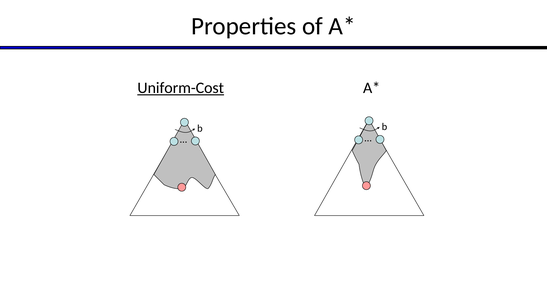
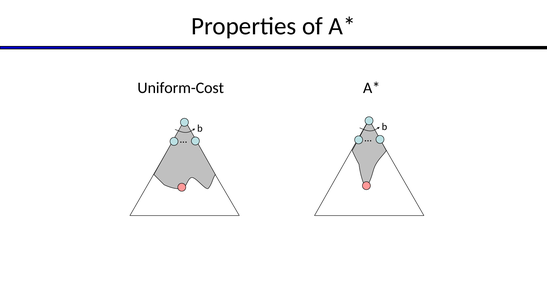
Uniform-Cost underline: present -> none (181, 88)
